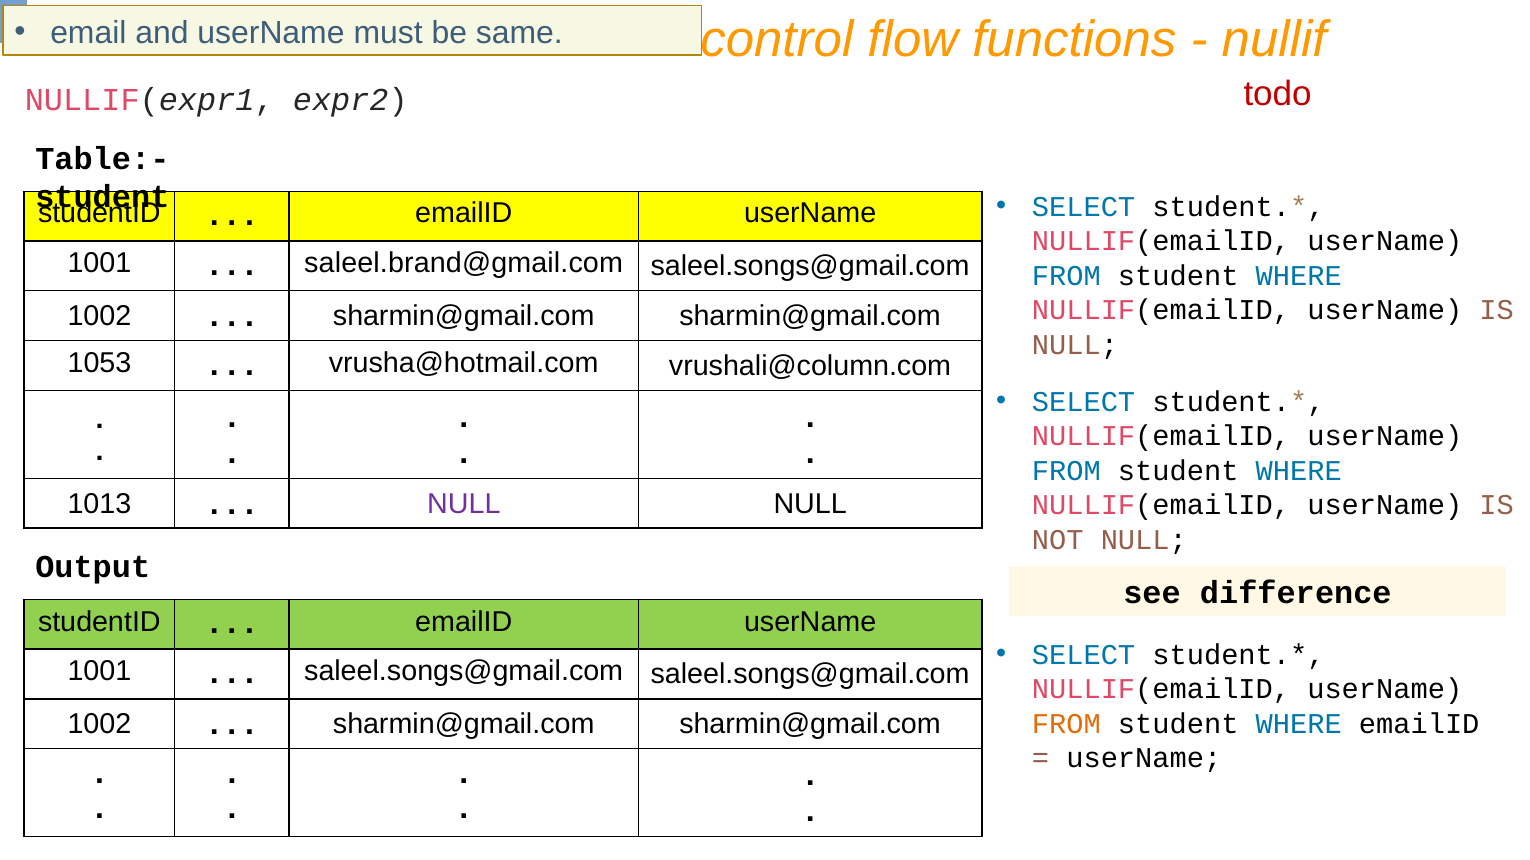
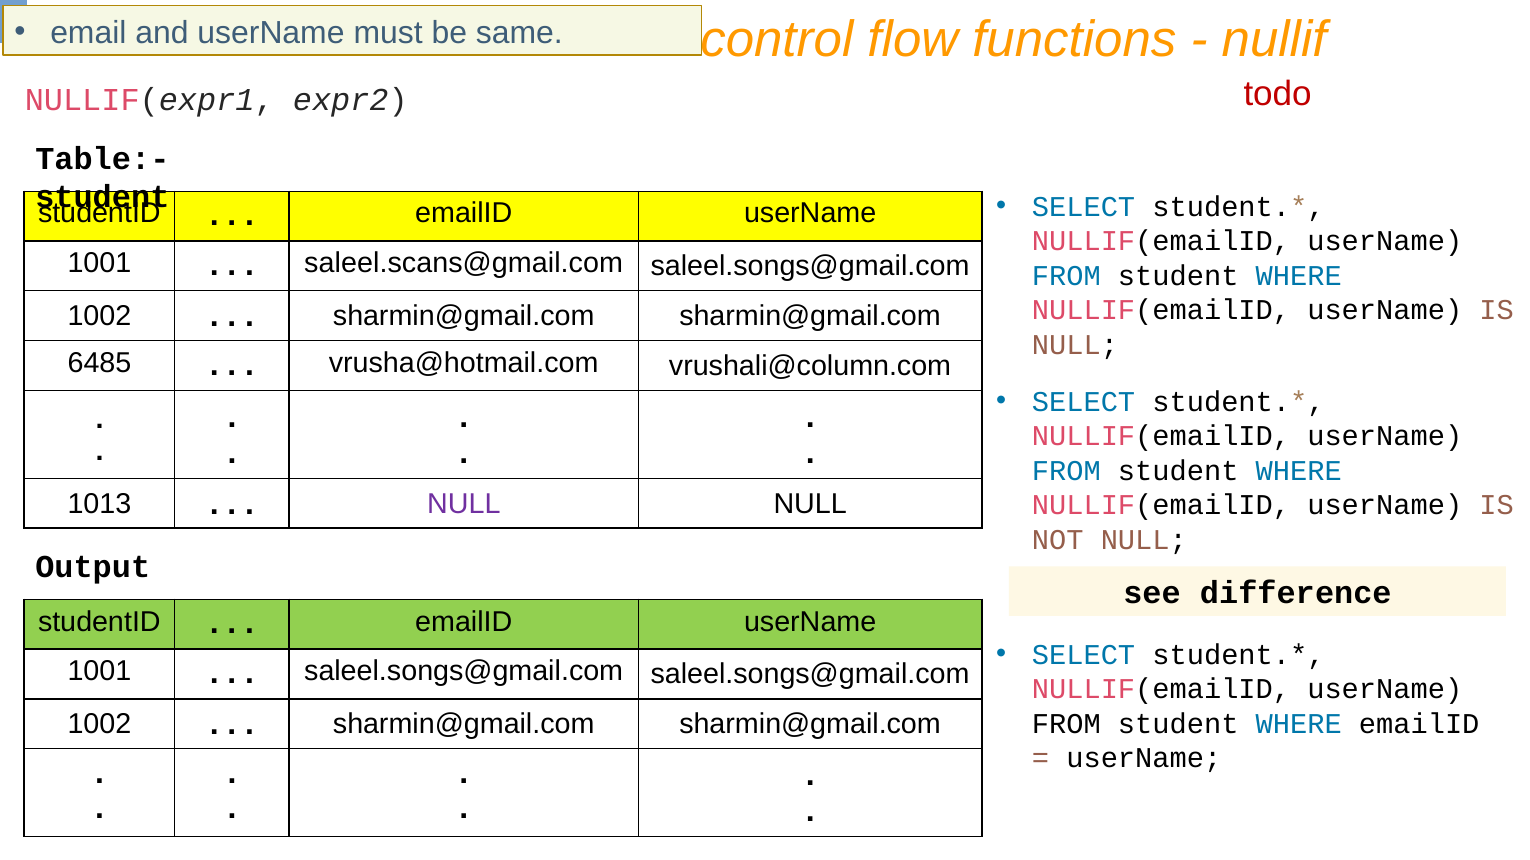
saleel.brand@gmail.com: saleel.brand@gmail.com -> saleel.scans@gmail.com (464, 263)
1053: 1053 -> 6485 (99, 363)
FROM colour: orange -> black (1066, 724)
